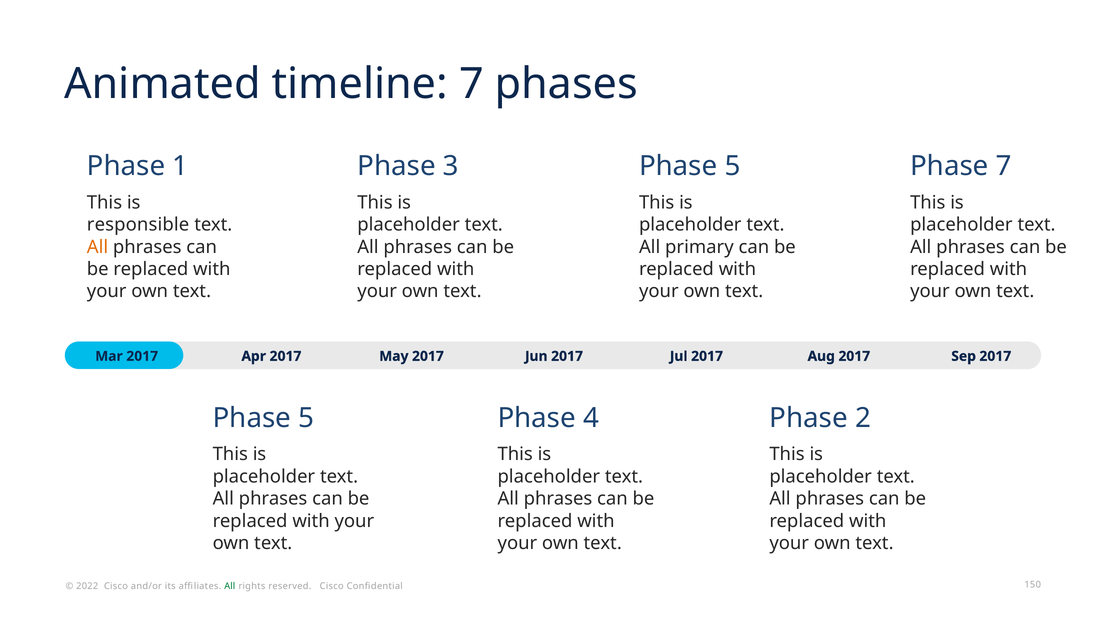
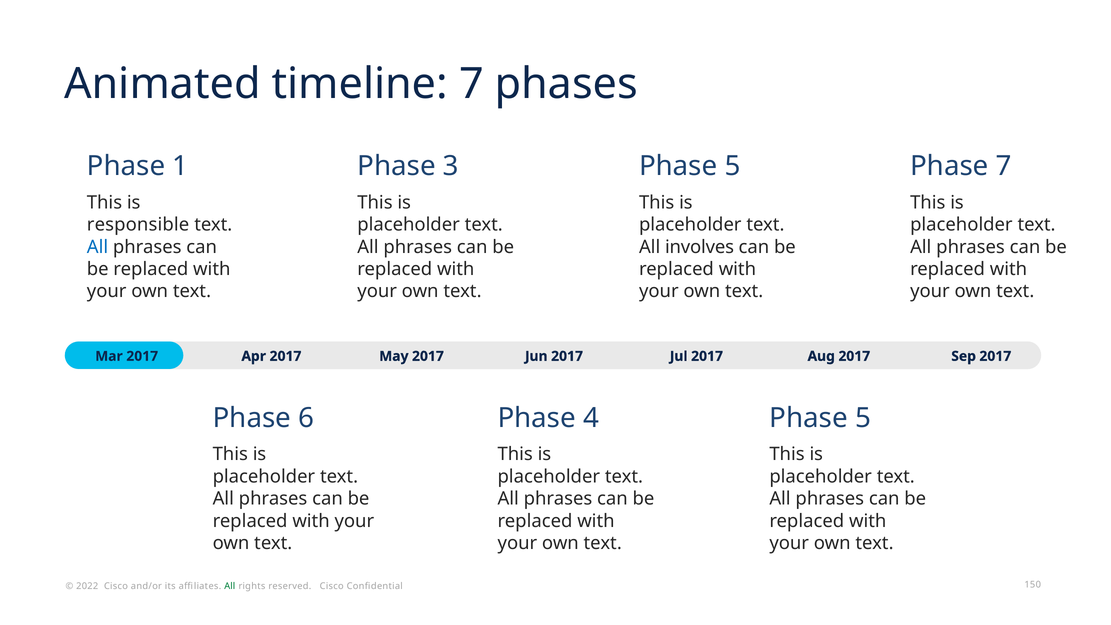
All colour: orange -> blue (98, 247)
primary: primary -> involves (700, 247)
5: 5 -> 6 (306, 418)
2: 2 -> 5 (863, 418)
